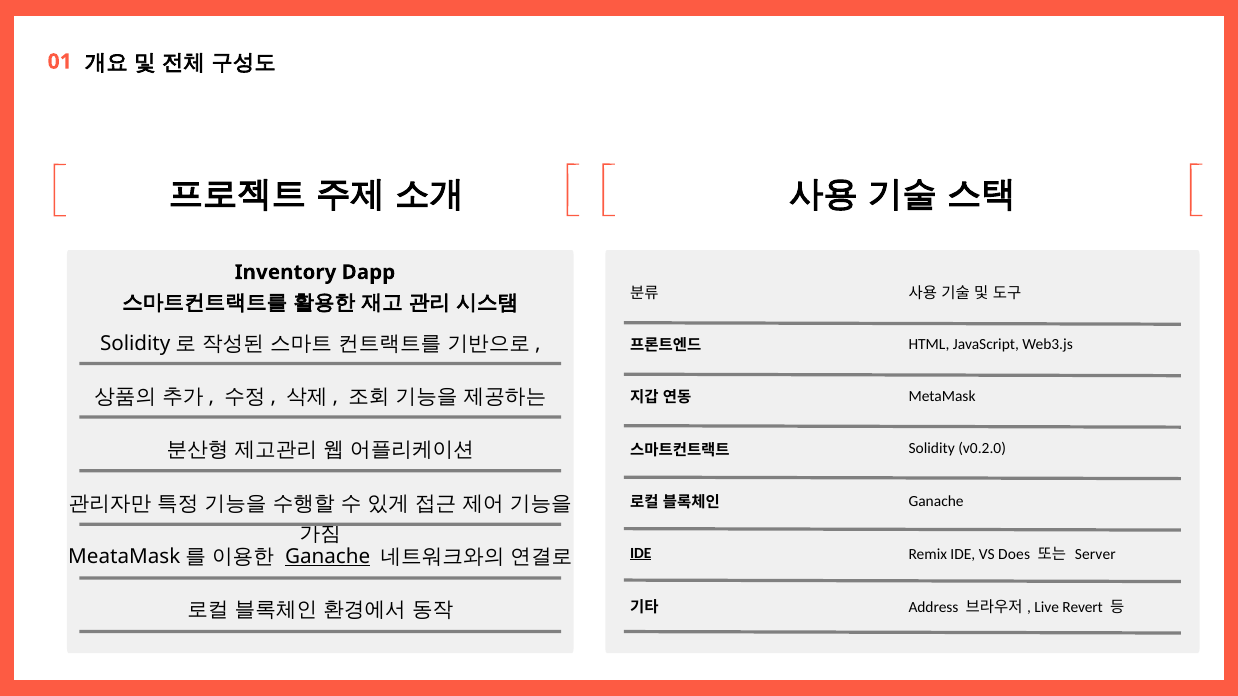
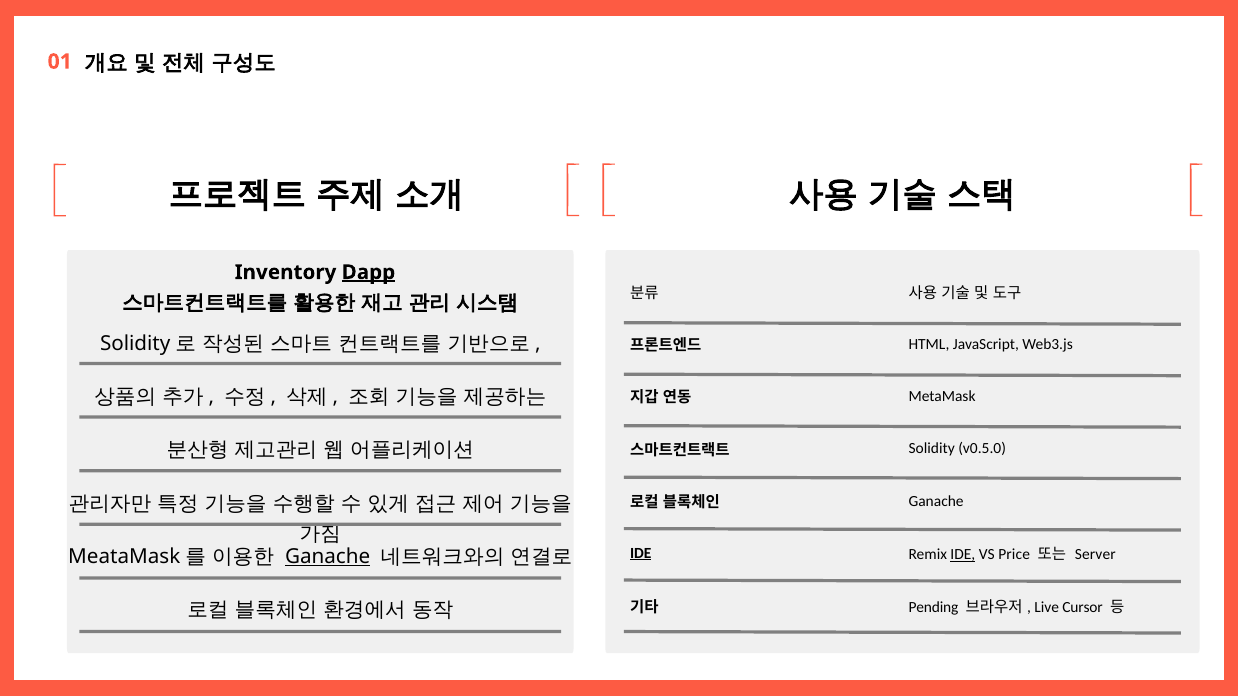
Dapp underline: none -> present (368, 272)
v0.2.0: v0.2.0 -> v0.5.0 (982, 449)
IDE underline: none -> present (963, 555)
Does: Does -> Price (1014, 555)
Address: Address -> Pending (934, 607)
Revert: Revert -> Cursor (1083, 607)
